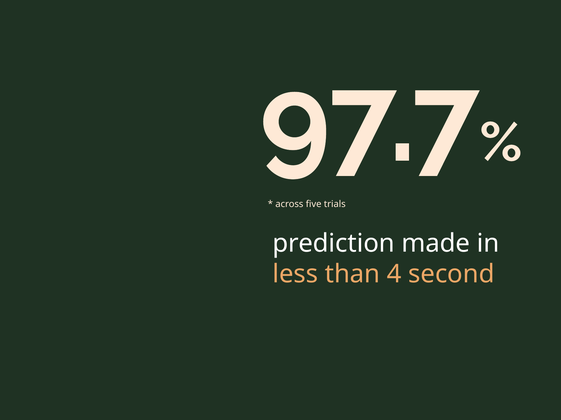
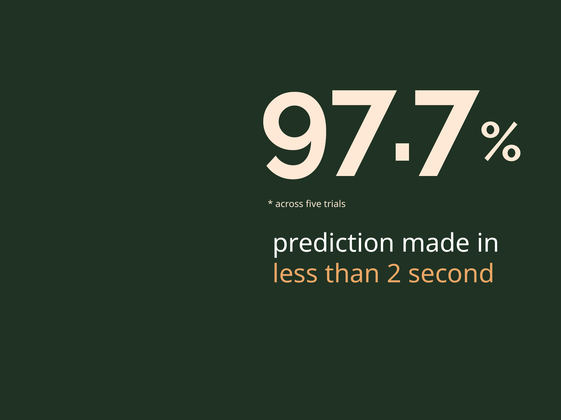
4: 4 -> 2 (394, 275)
